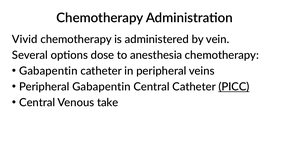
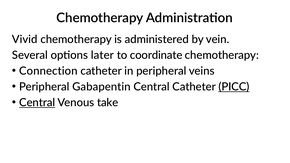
dose: dose -> later (102, 55)
anesthesia: anesthesia -> coordinate (156, 55)
Gabapentin: Gabapentin -> Connection (48, 71)
Central underline: none -> present (37, 103)
